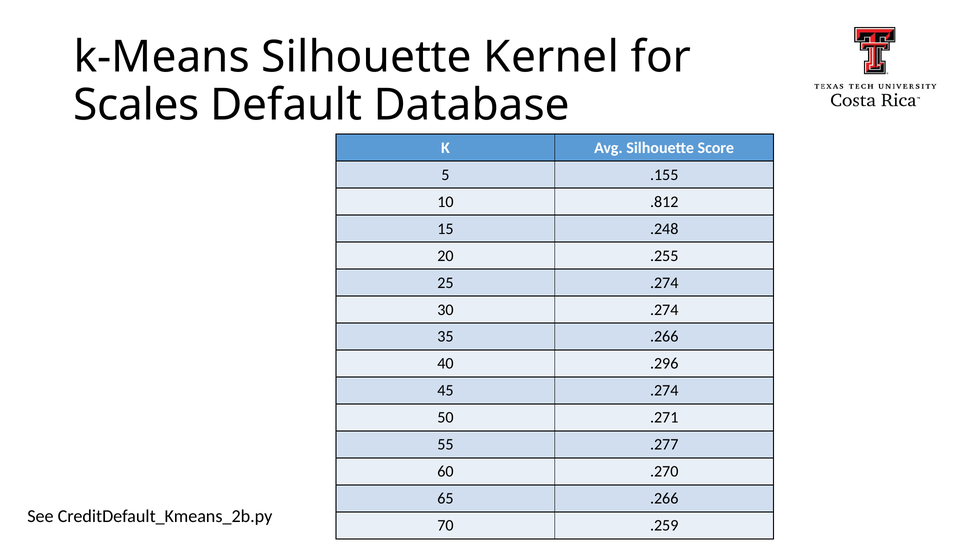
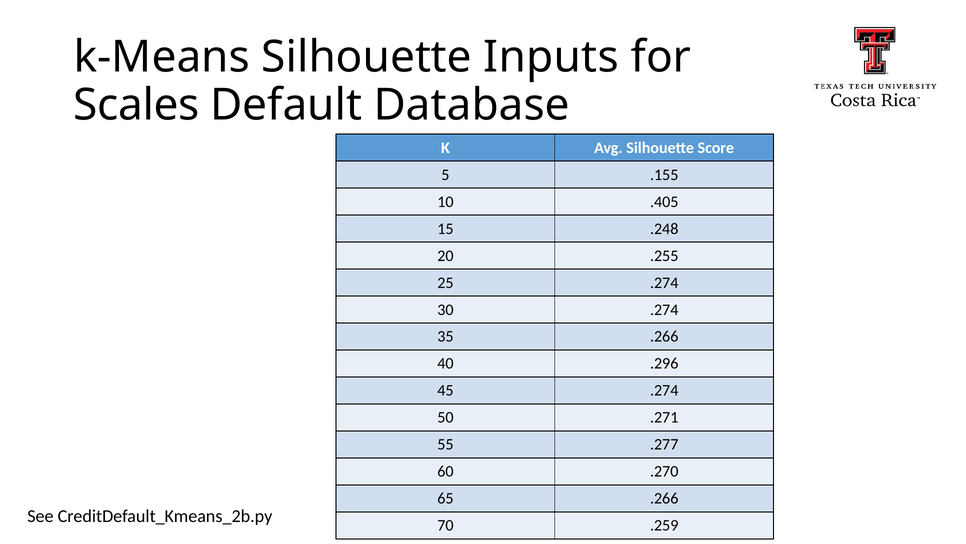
Kernel: Kernel -> Inputs (551, 57)
.812: .812 -> .405 (664, 202)
